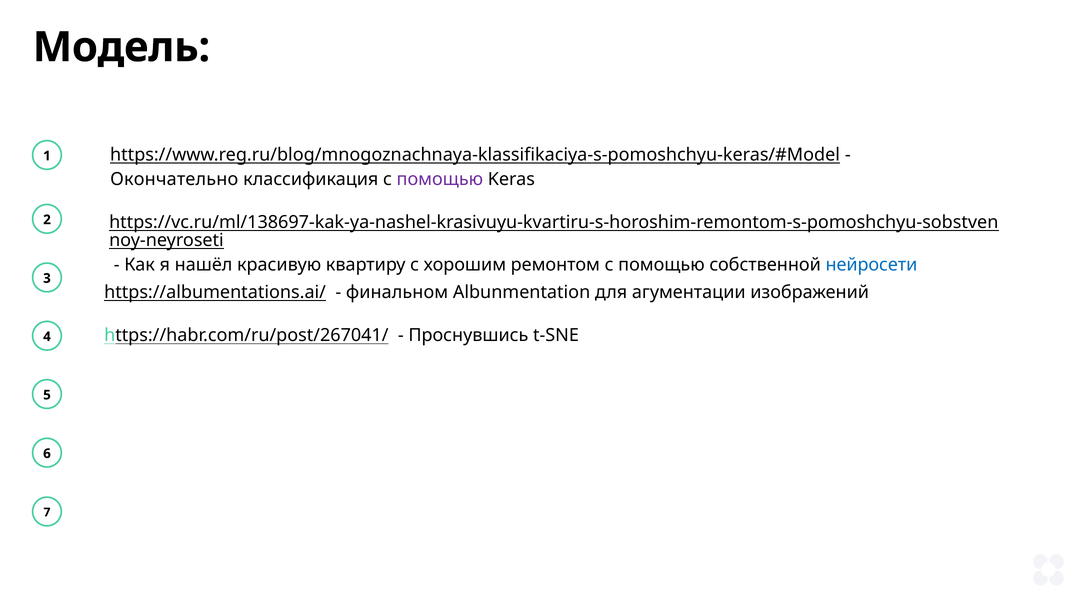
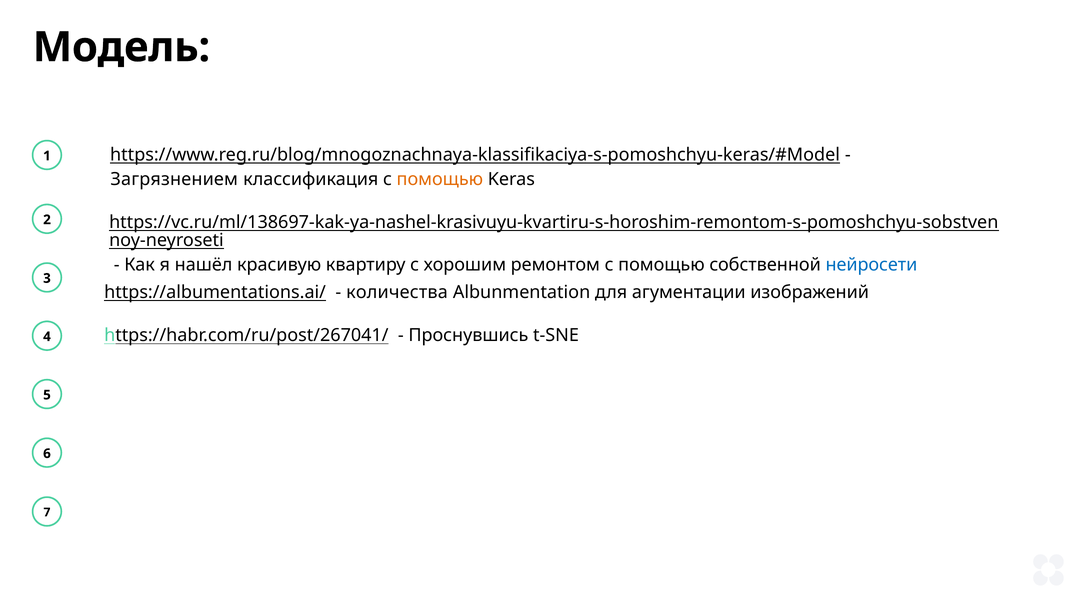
Окончательно: Окончательно -> Загрязнением (174, 179)
помощью colour: purple -> orange (440, 179)
финальном: финальном -> количества (397, 292)
